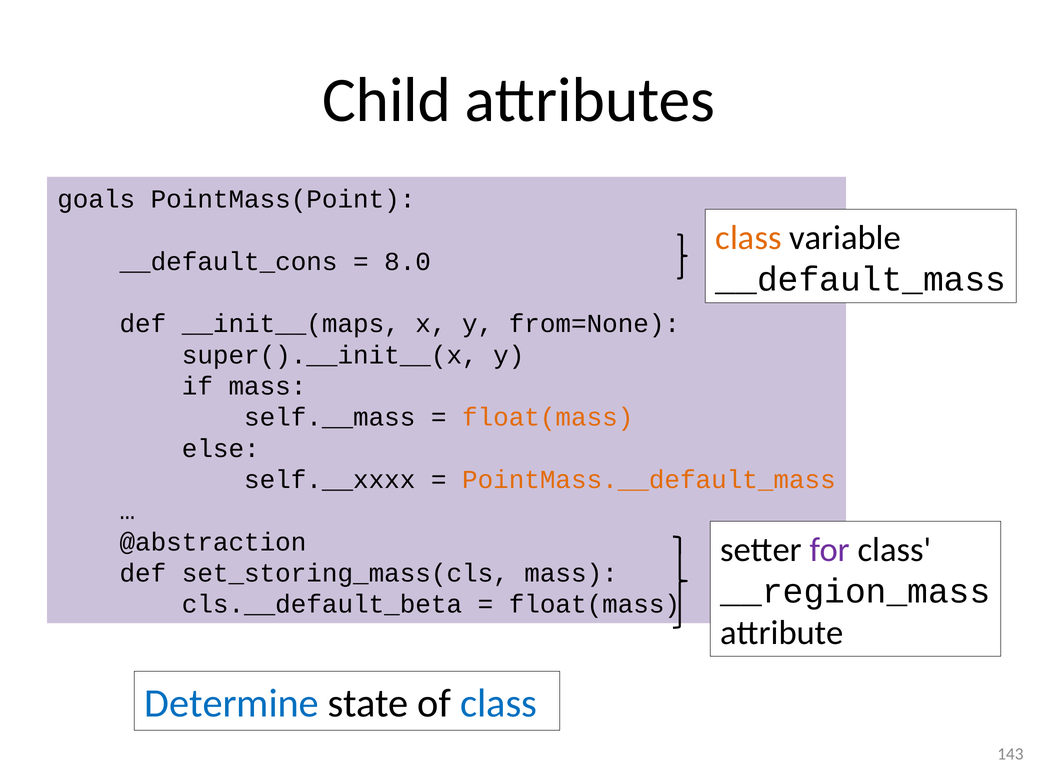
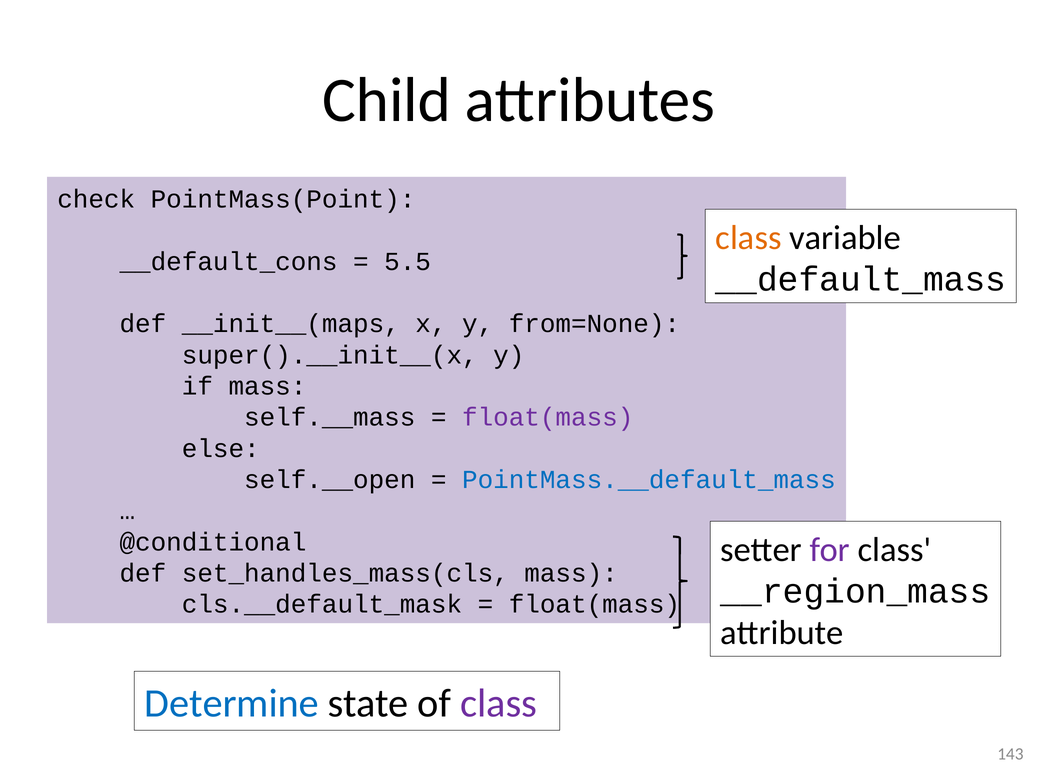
goals: goals -> check (96, 199)
8.0: 8.0 -> 5.5 (408, 261)
float(mass colour: orange -> purple (548, 417)
self.__xxxx: self.__xxxx -> self.__open (330, 479)
PointMass.__default_mass colour: orange -> blue (649, 479)
@abstraction: @abstraction -> @conditional (213, 542)
set_storing_mass(cls: set_storing_mass(cls -> set_handles_mass(cls (345, 573)
cls.__default_beta: cls.__default_beta -> cls.__default_mask (322, 604)
class colour: blue -> purple (499, 703)
